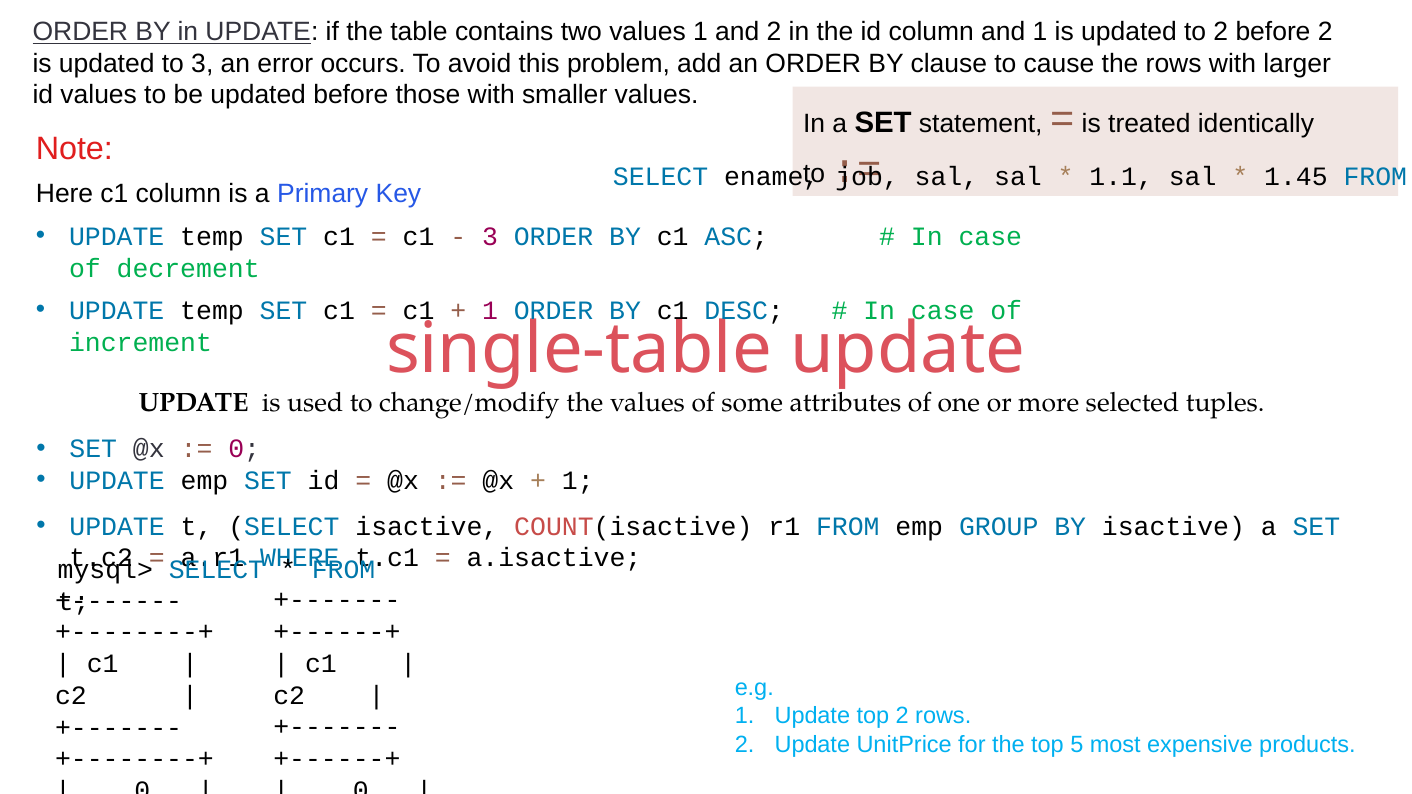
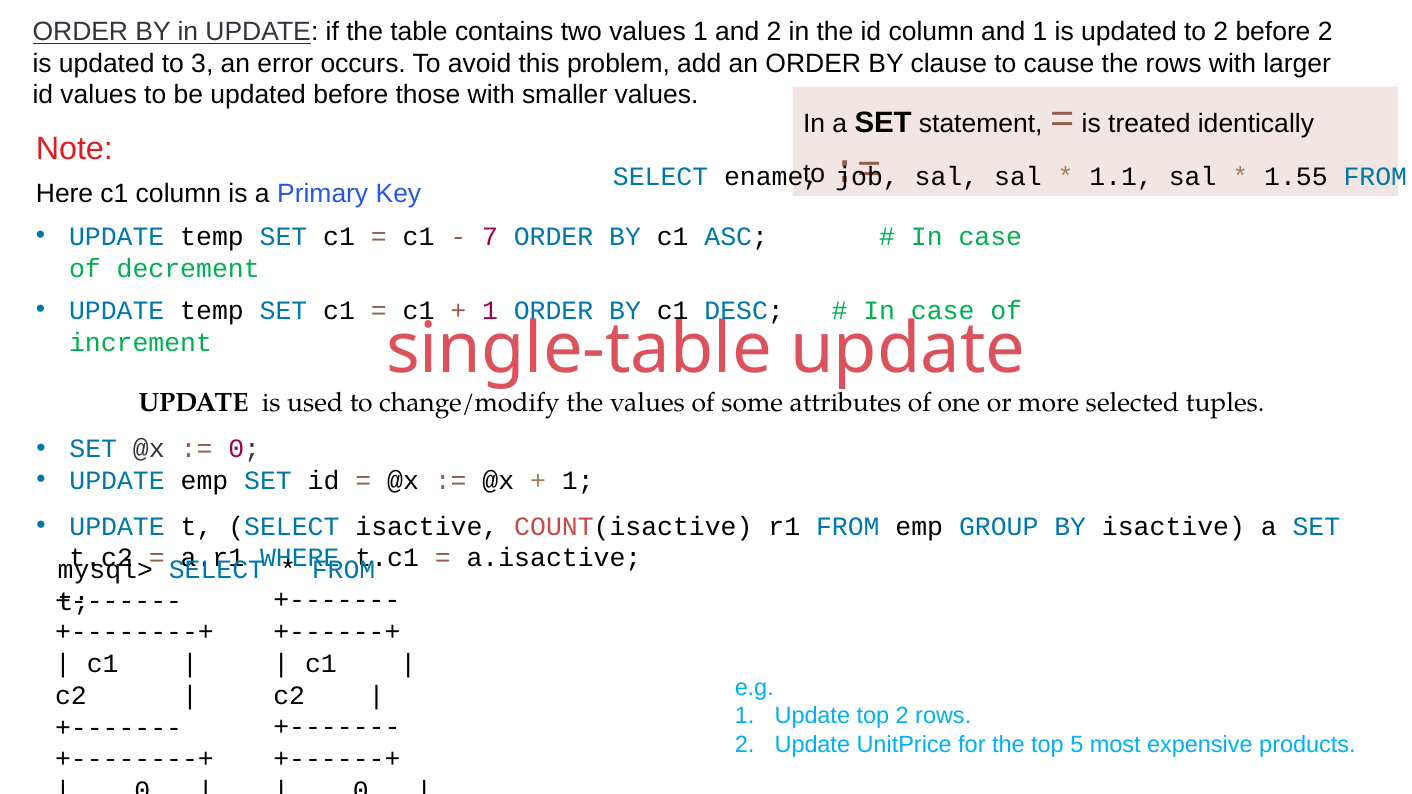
1.45: 1.45 -> 1.55 (1296, 177)
3: 3 -> 7 (490, 237)
